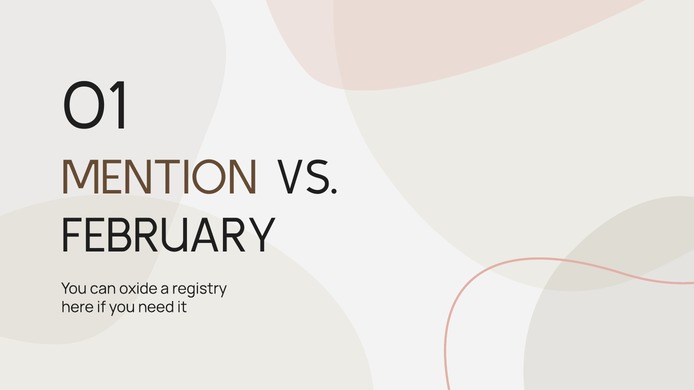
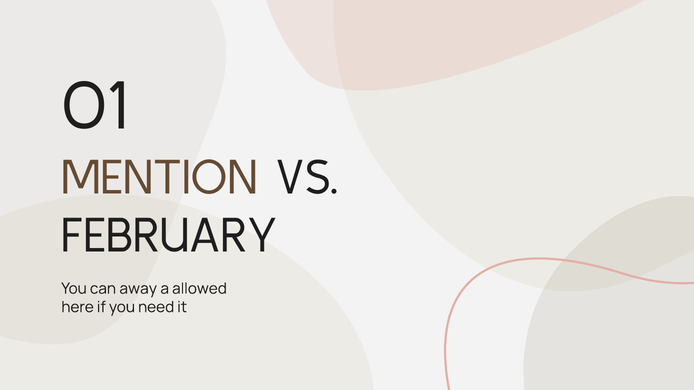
oxide: oxide -> away (138, 289)
registry: registry -> allowed (199, 289)
